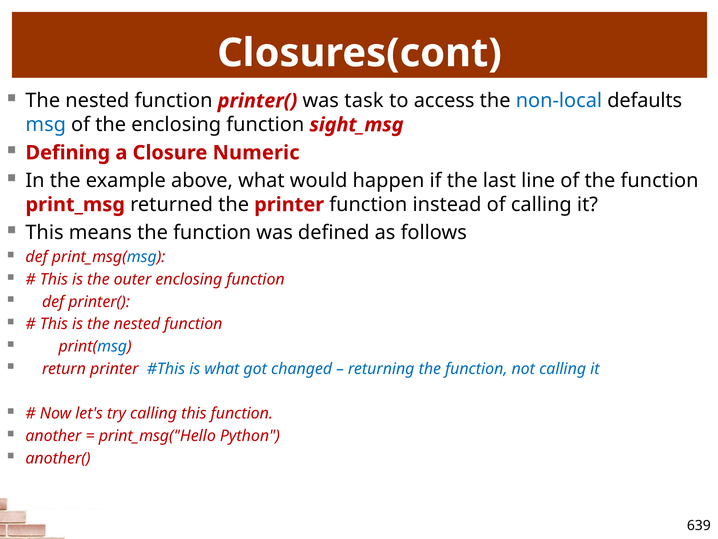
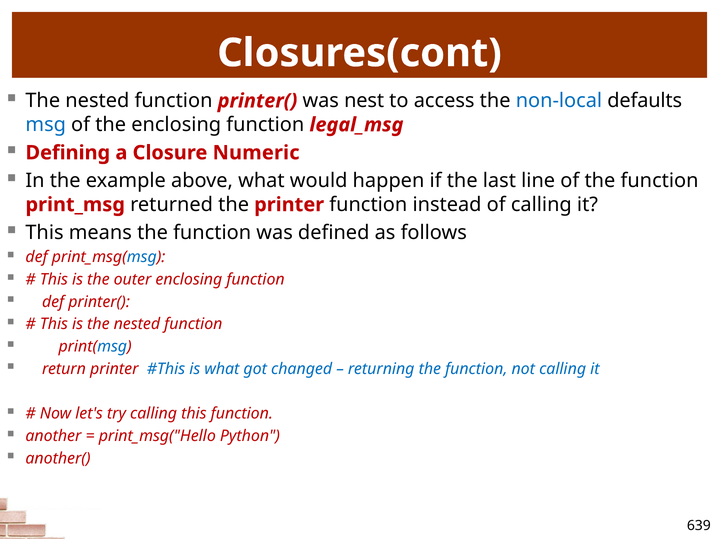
task: task -> nest (364, 101)
sight_msg: sight_msg -> legal_msg (356, 125)
